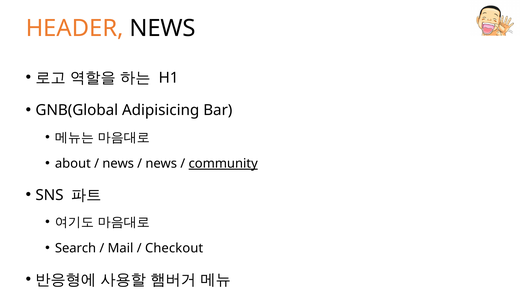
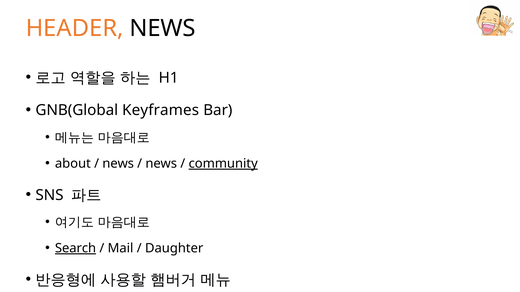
Adipisicing: Adipisicing -> Keyframes (161, 110)
Search underline: none -> present (76, 249)
Checkout: Checkout -> Daughter (174, 249)
